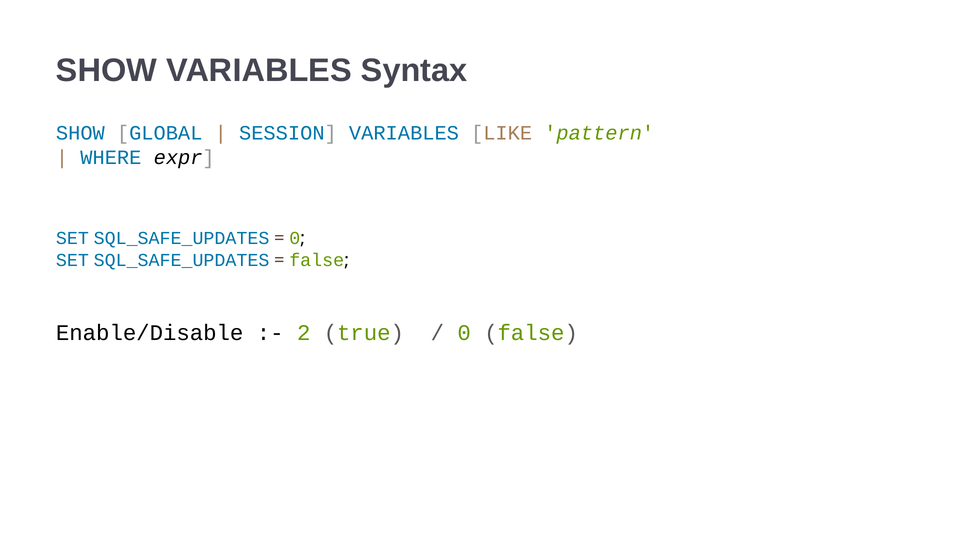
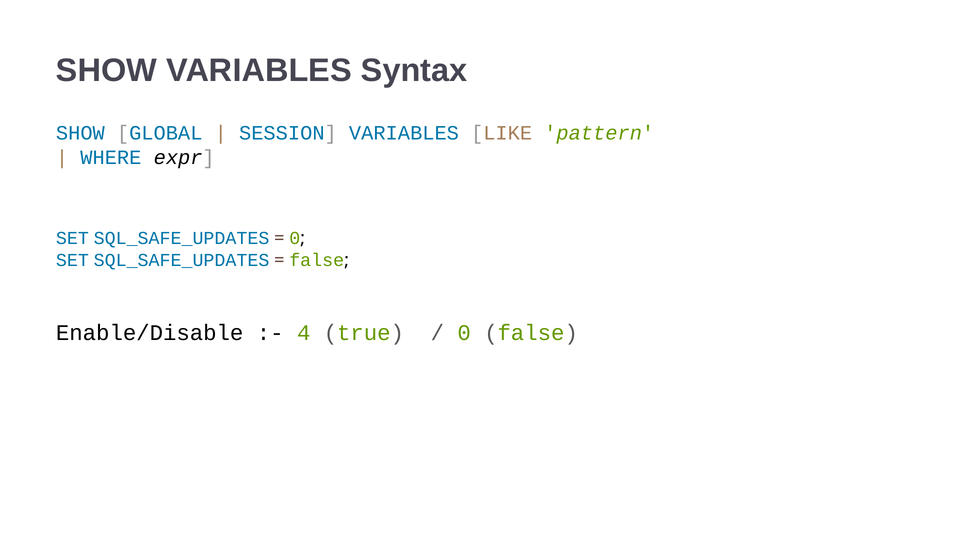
2: 2 -> 4 (304, 333)
